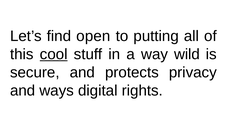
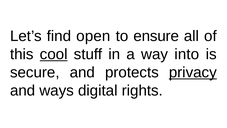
putting: putting -> ensure (156, 36)
wild: wild -> into (187, 54)
privacy underline: none -> present (193, 72)
